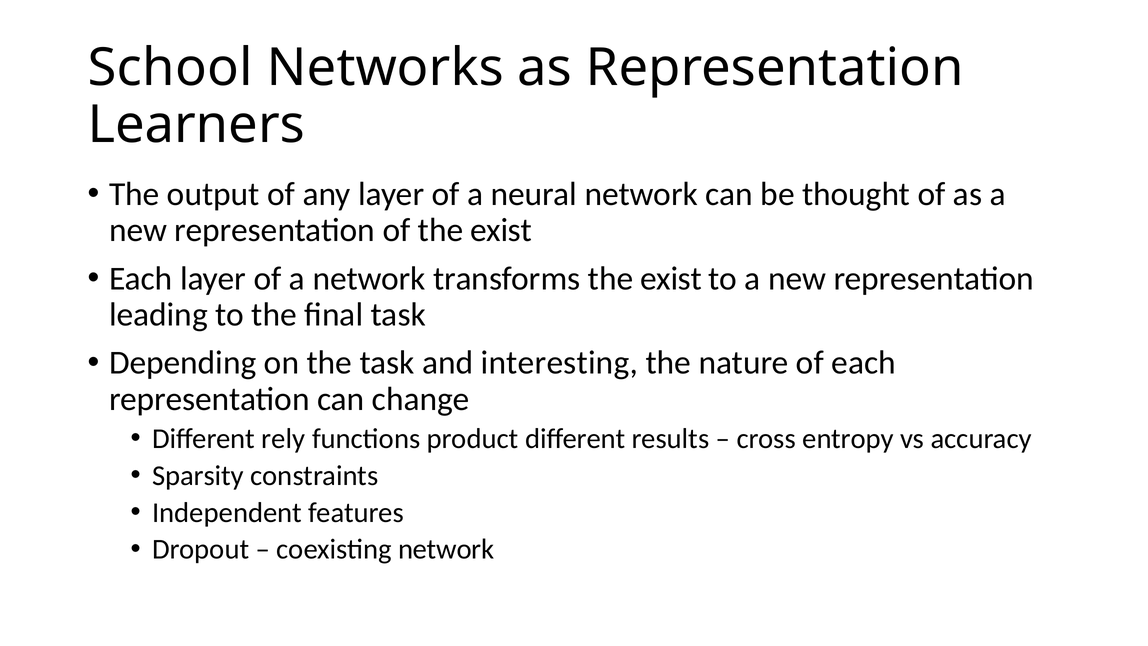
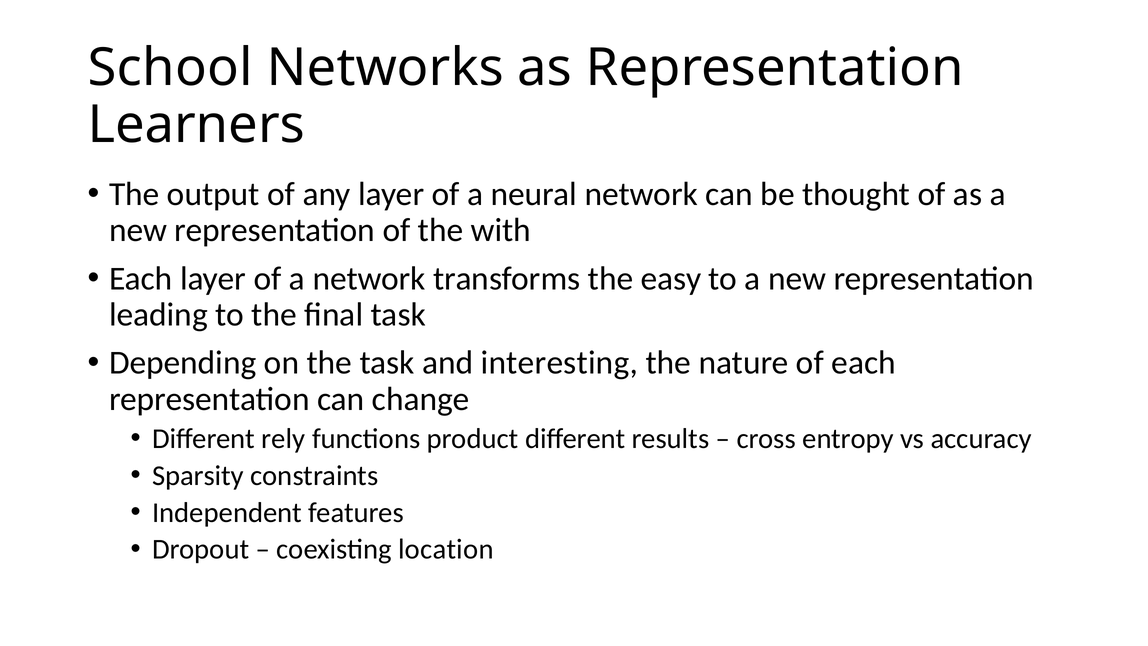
of the exist: exist -> with (501, 230)
transforms the exist: exist -> easy (671, 278)
coexisting network: network -> location (446, 549)
